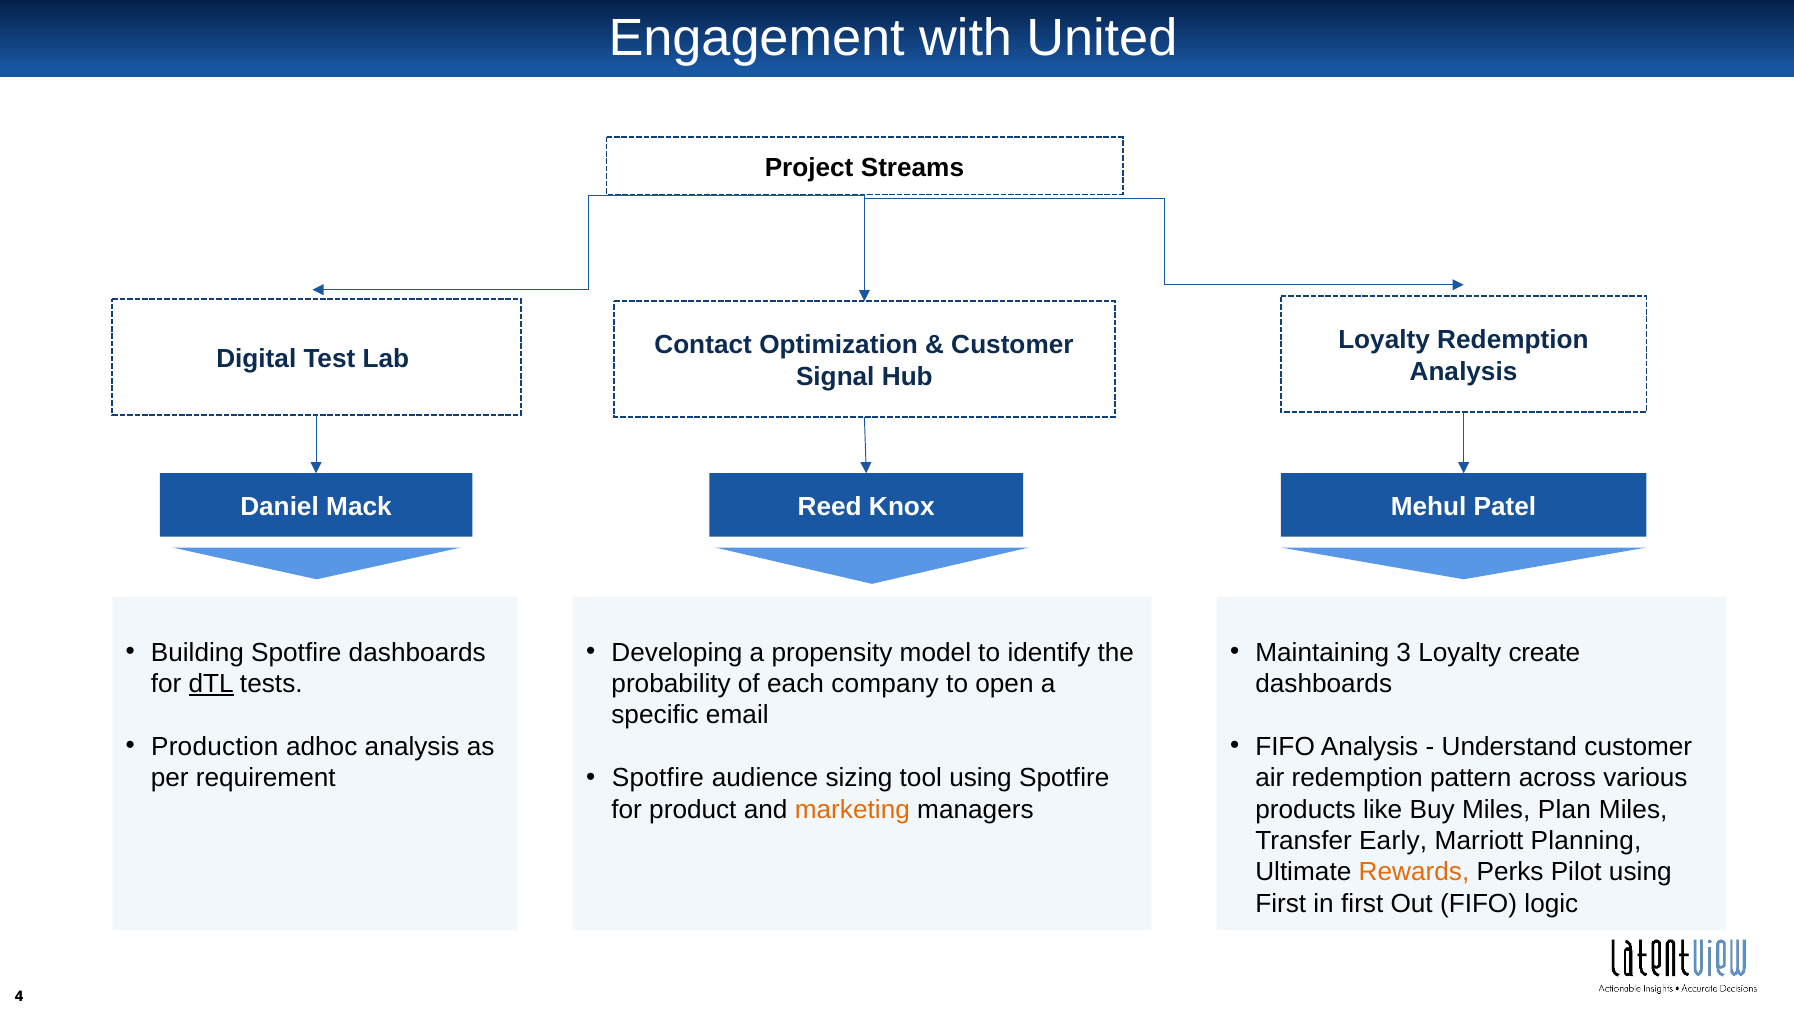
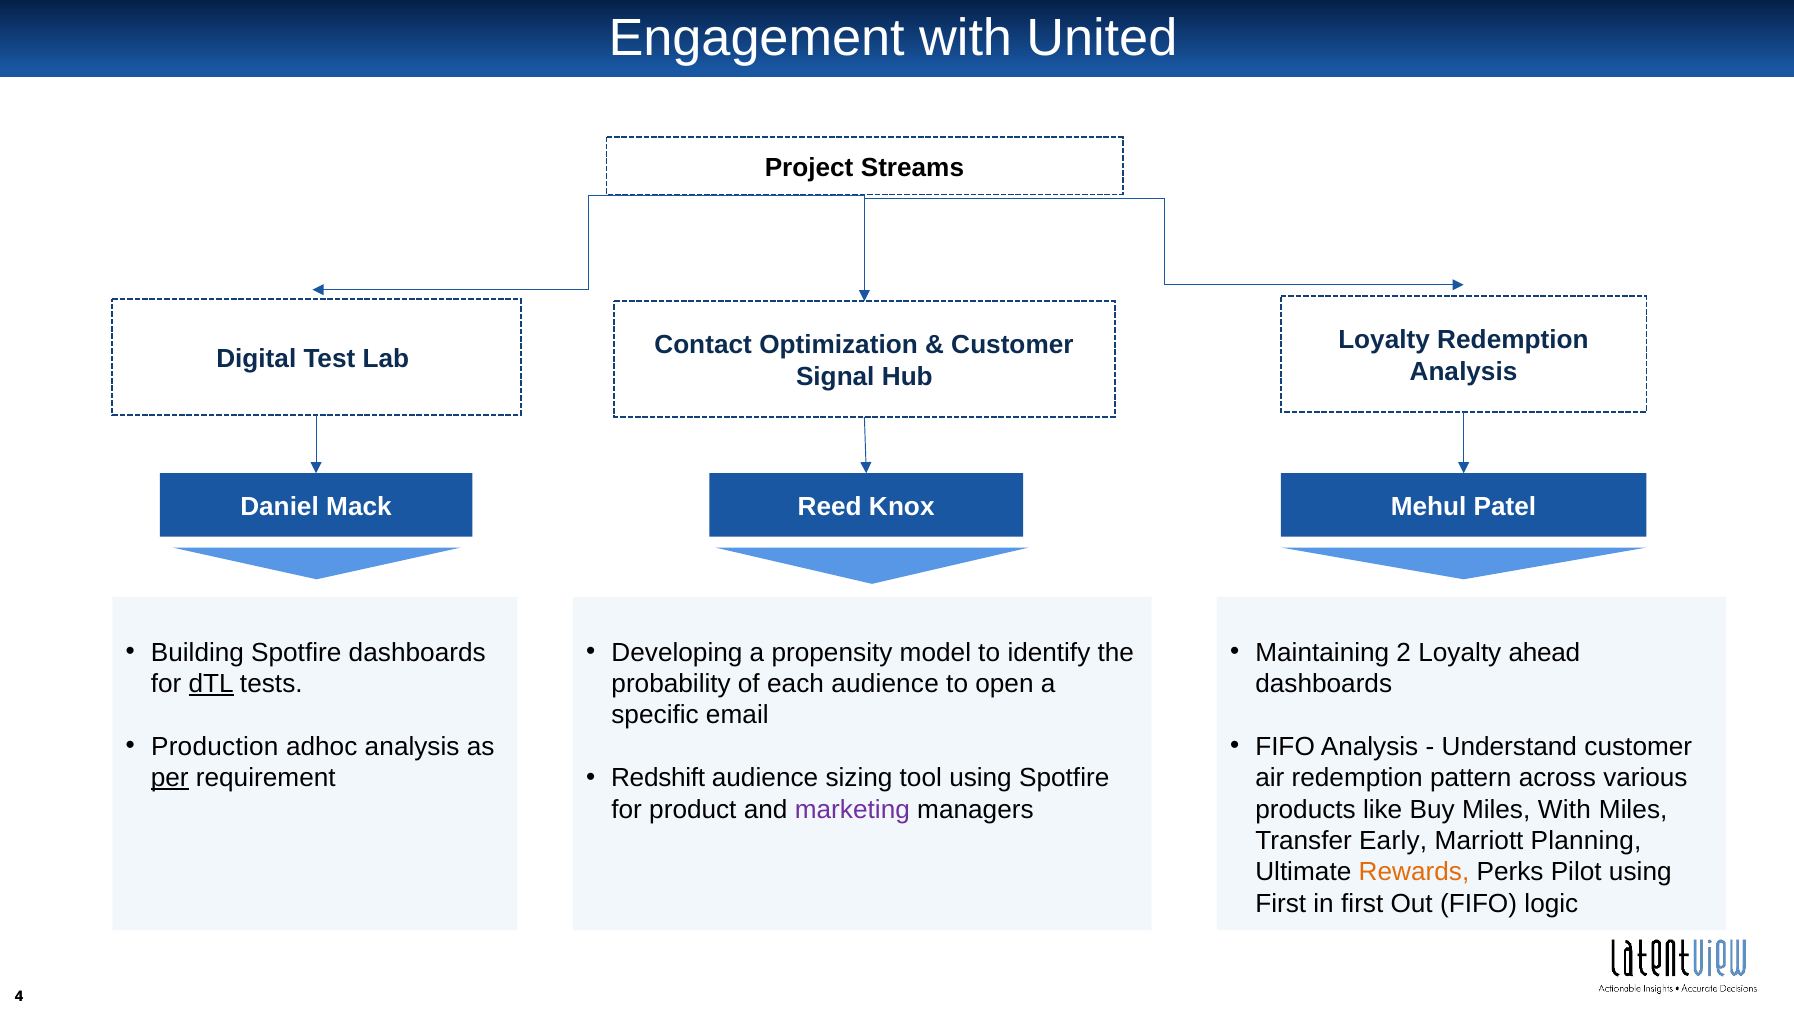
3: 3 -> 2 (1404, 652)
create: create -> ahead (1544, 652)
each company: company -> audience (885, 684)
Spotfire: Spotfire -> Redshift (658, 778)
per underline: none -> present (170, 778)
marketing colour: orange -> purple (852, 810)
Miles Plan: Plan -> With (1564, 810)
